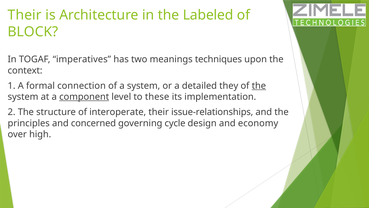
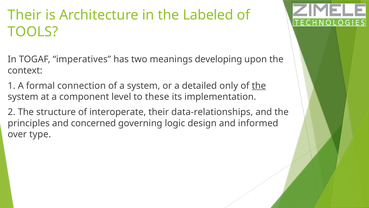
BLOCK: BLOCK -> TOOLS (33, 32)
techniques: techniques -> developing (218, 59)
they: they -> only (229, 86)
component underline: present -> none (84, 97)
issue-relationships: issue-relationships -> data-relationships (212, 112)
cycle: cycle -> logic (175, 123)
economy: economy -> informed (258, 123)
high: high -> type (40, 134)
